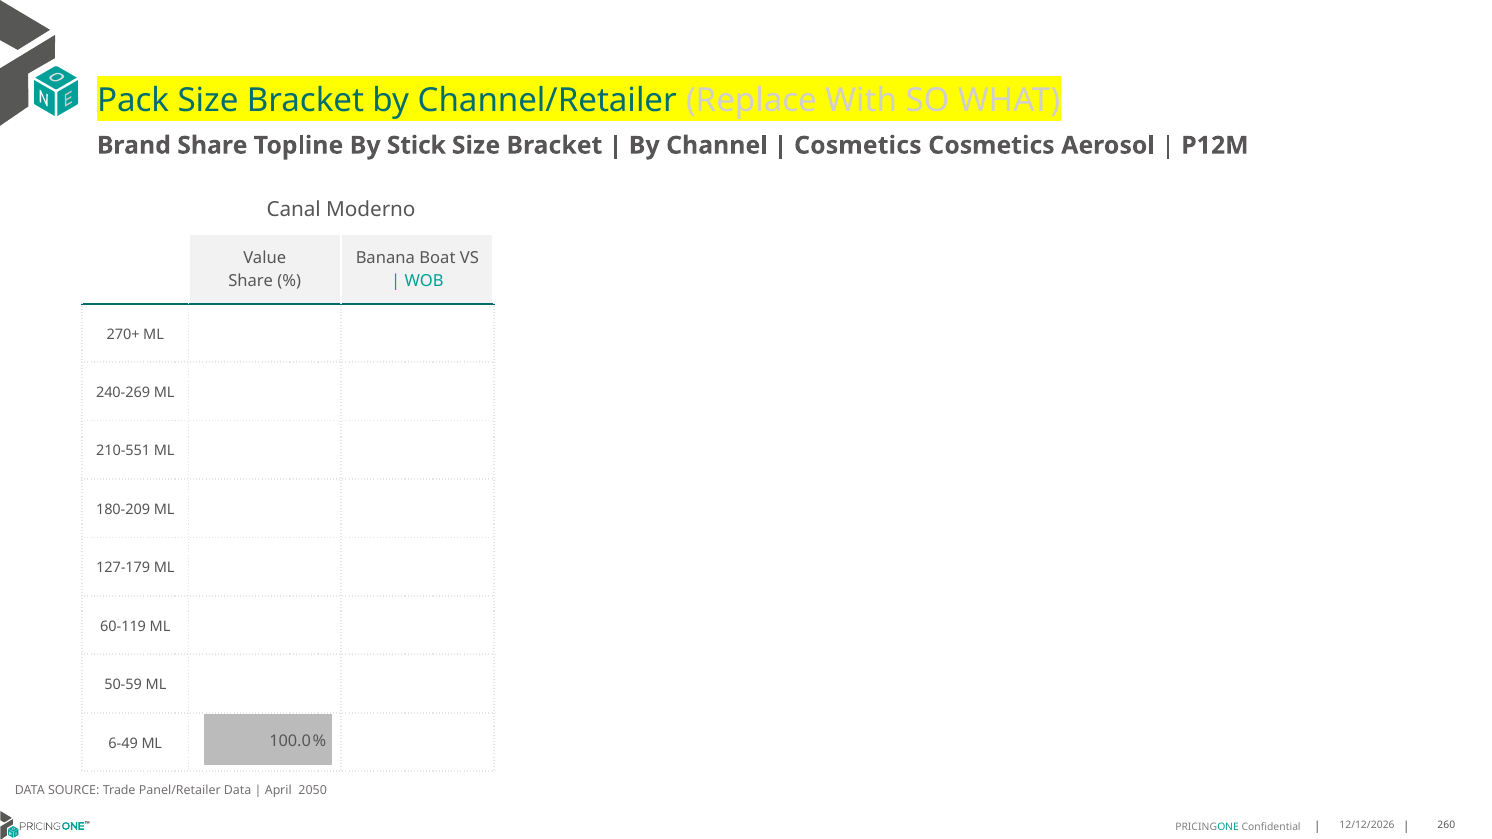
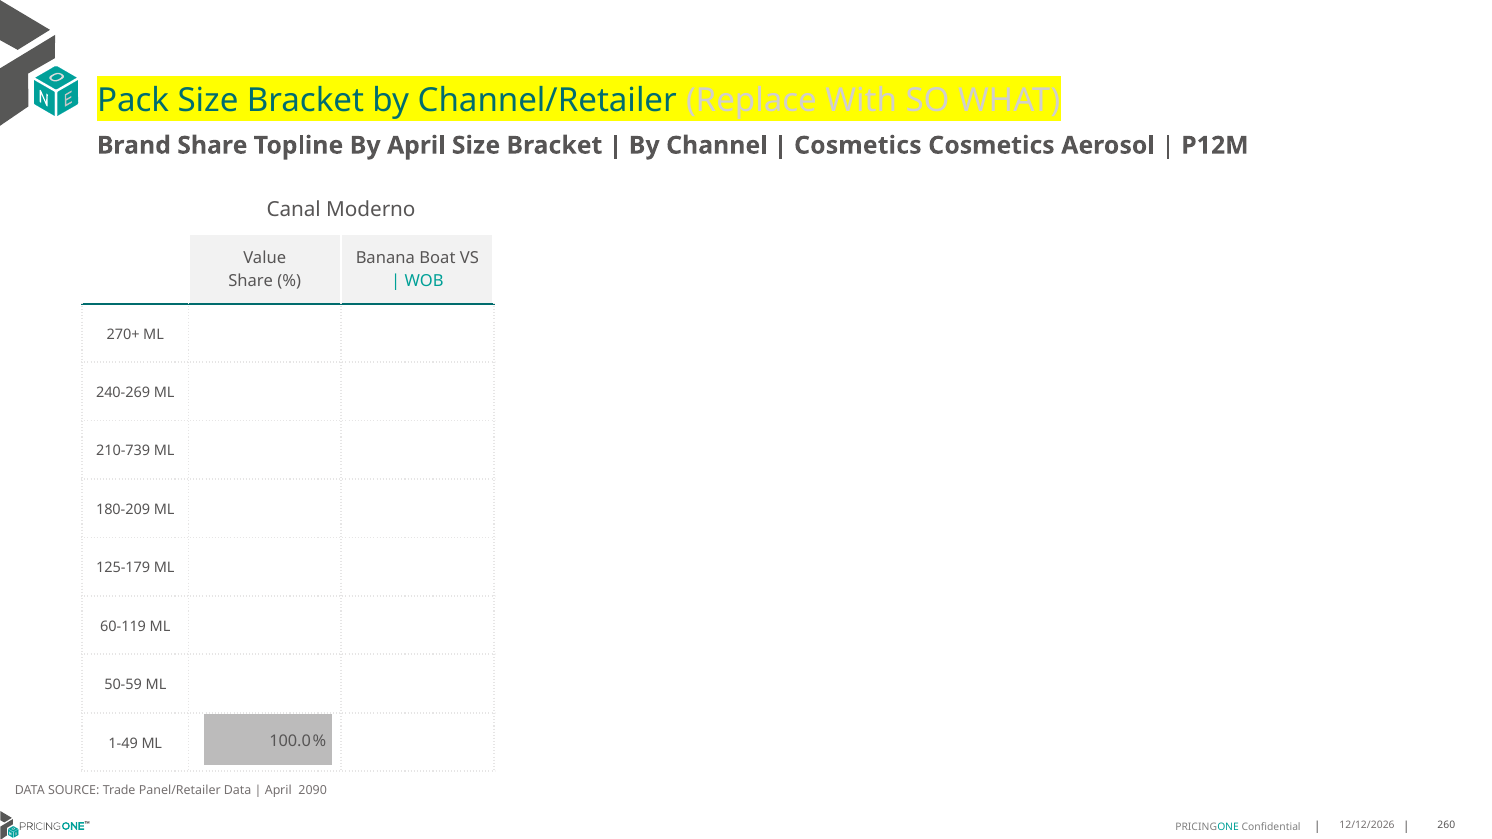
By Stick: Stick -> April (416, 145)
210-551: 210-551 -> 210-739 (123, 451)
127-179: 127-179 -> 125-179 (123, 568)
6-49: 6-49 -> 1-49 (123, 744)
2050: 2050 -> 2090 (313, 790)
